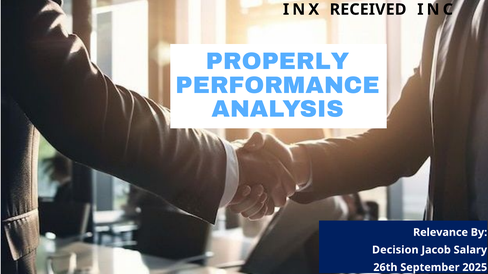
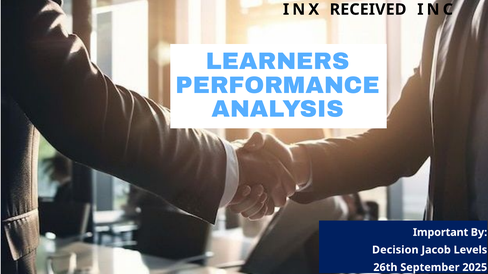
PROPERLY: PROPERLY -> LEARNERS (278, 61)
Relevance: Relevance -> Important (441, 233)
Salary: Salary -> Levels (470, 250)
